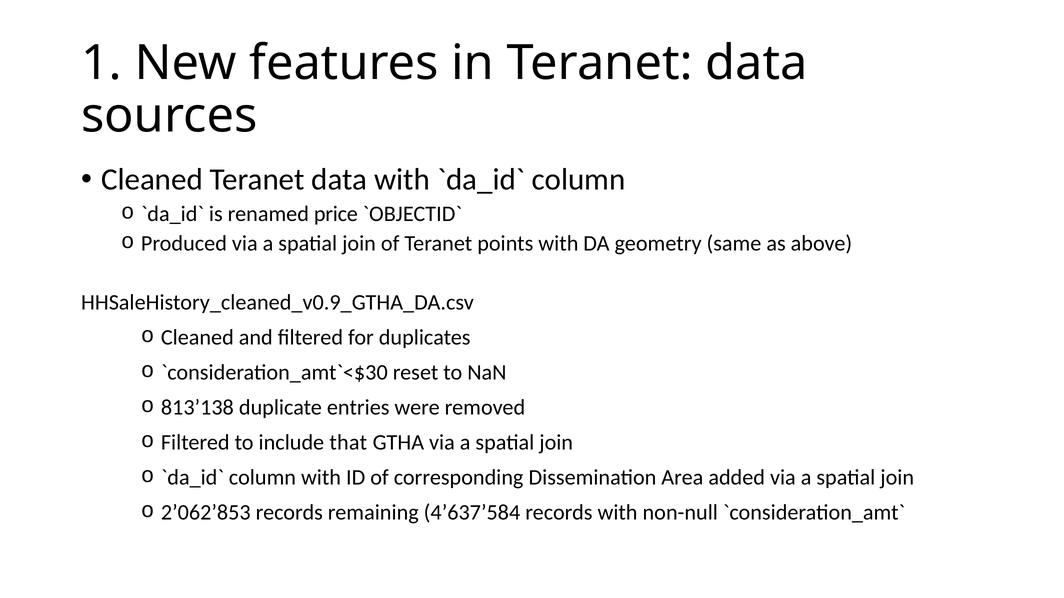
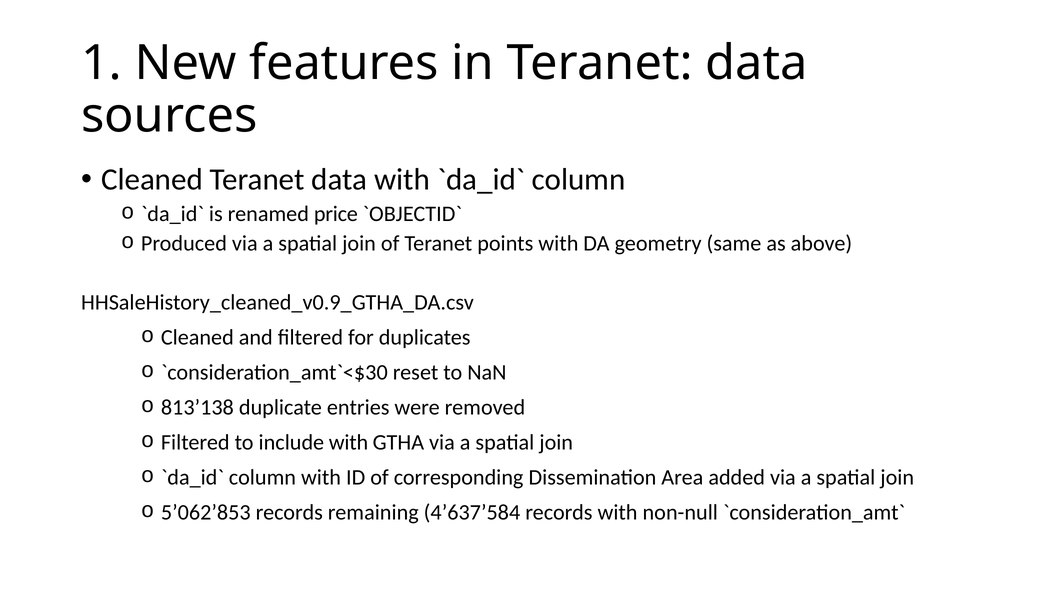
include that: that -> with (349, 443)
2’062’853: 2’062’853 -> 5’062’853 (206, 513)
